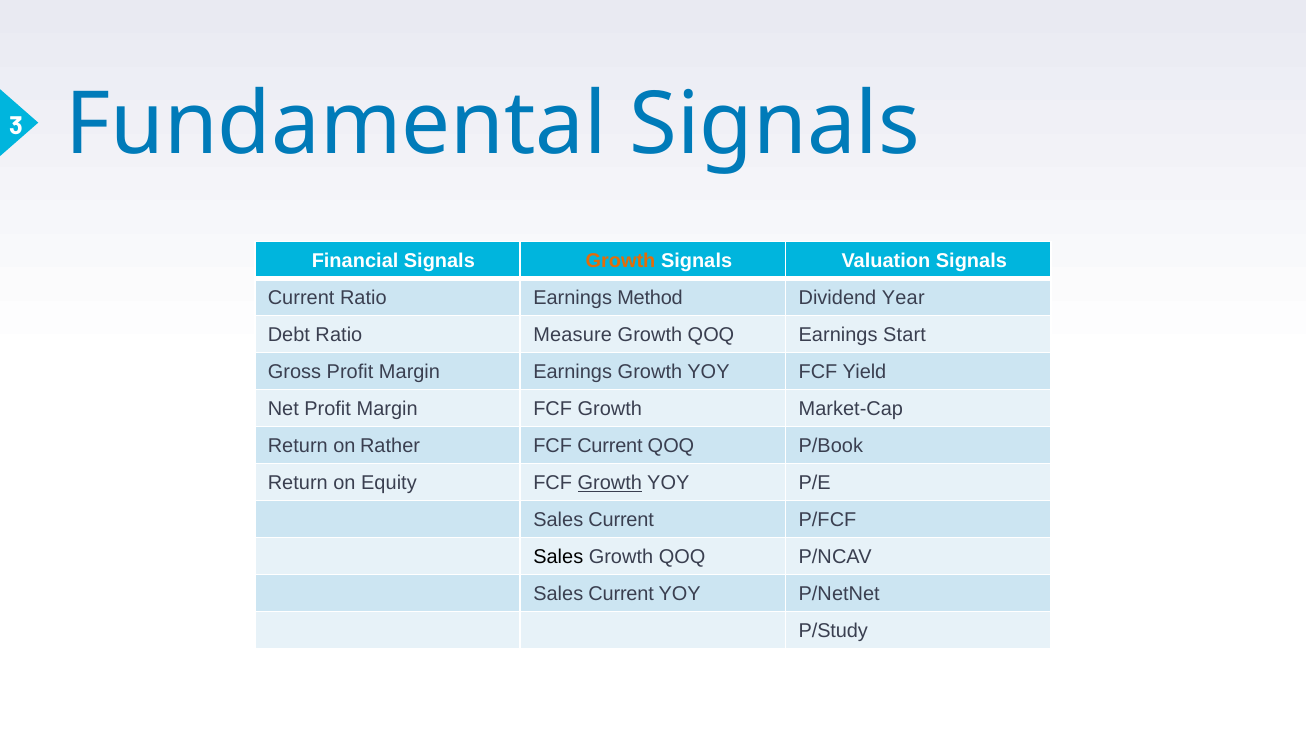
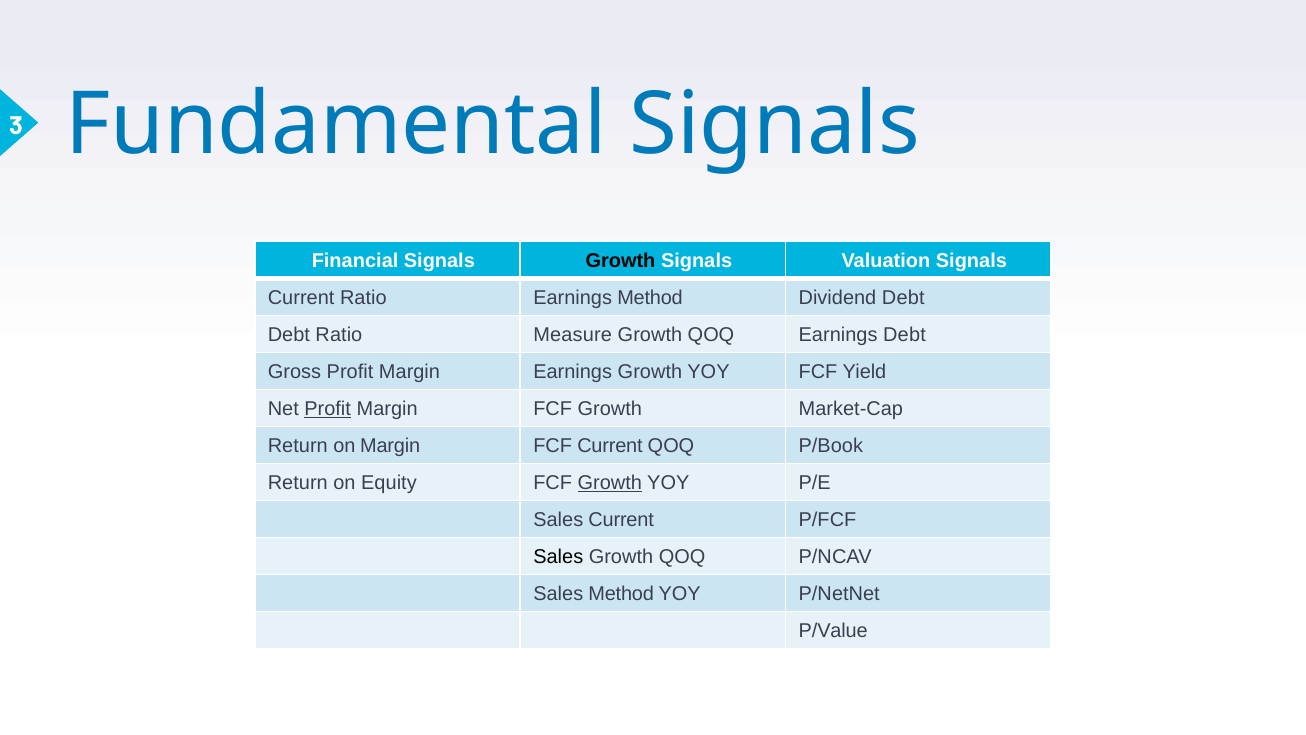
Growth colour: orange -> black (620, 261)
Dividend Year: Year -> Debt (903, 298)
Earnings Start: Start -> Debt (904, 335)
Profit underline: none -> present (328, 409)
on Rather: Rather -> Margin (390, 446)
Current: Current -> Method (621, 594)
P/Study: P/Study -> P/Value (833, 631)
